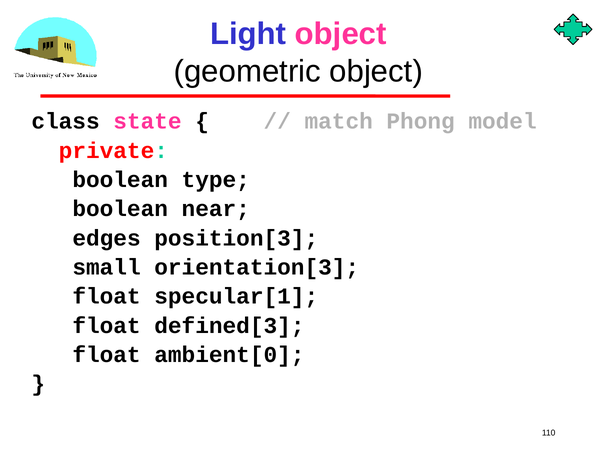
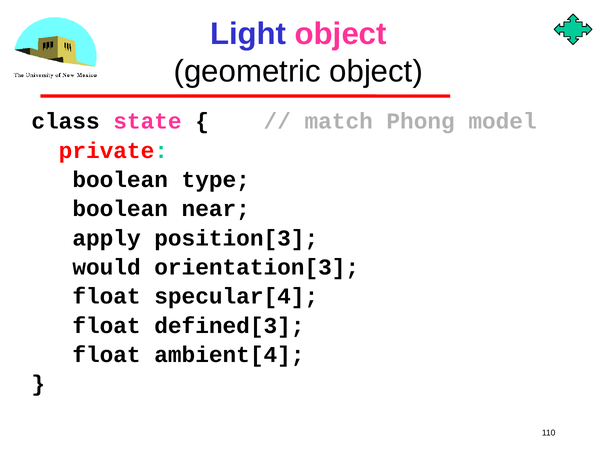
edges: edges -> apply (107, 238)
small: small -> would (107, 267)
specular[1: specular[1 -> specular[4 (236, 297)
ambient[0: ambient[0 -> ambient[4 (229, 355)
